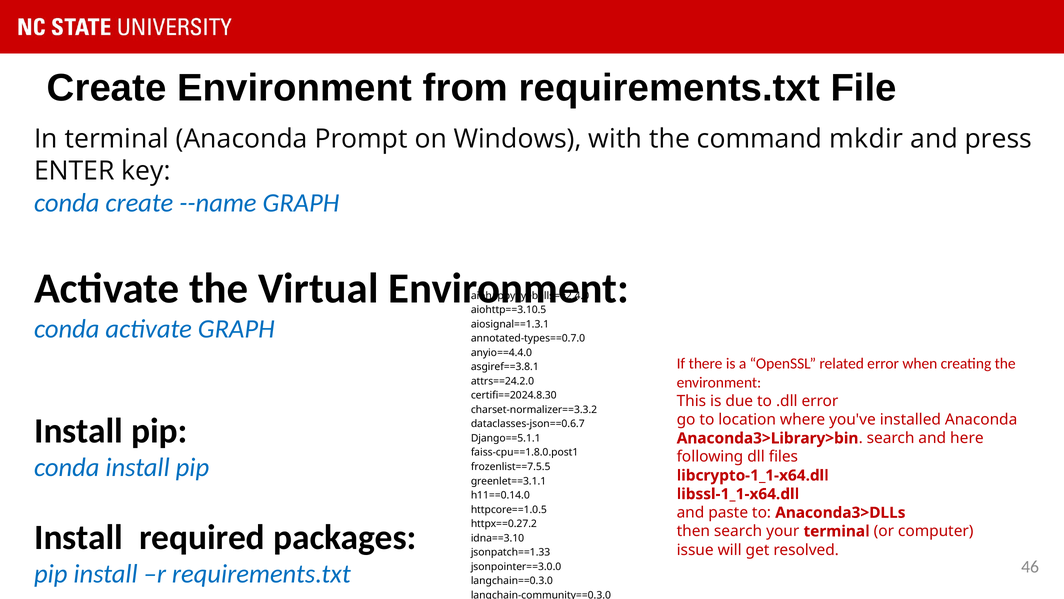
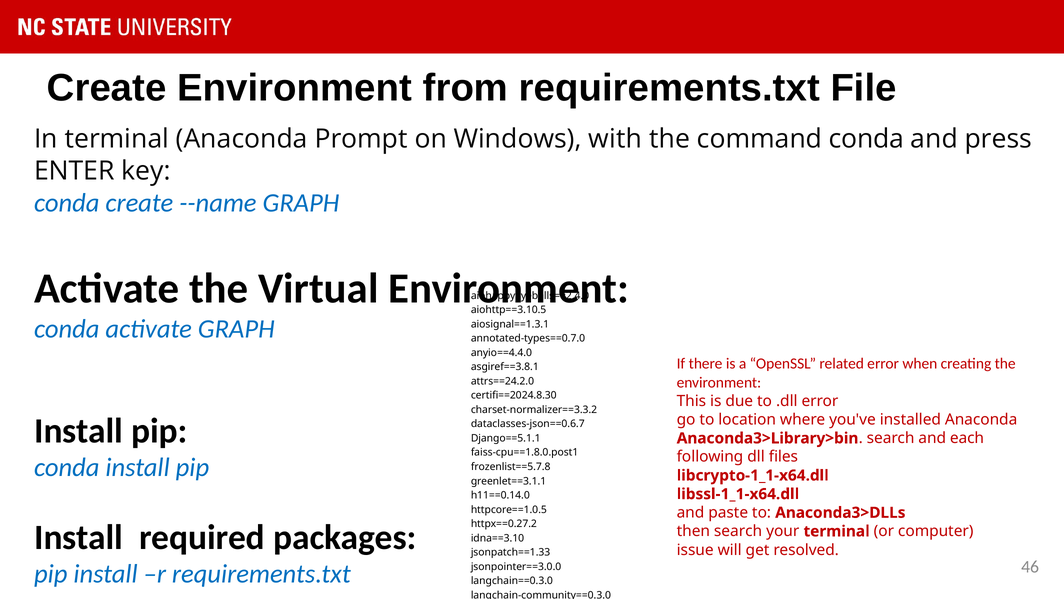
command mkdir: mkdir -> conda (866, 139)
here: here -> each (967, 438)
frozenlist==7.5.5: frozenlist==7.5.5 -> frozenlist==5.7.8 (511, 466)
